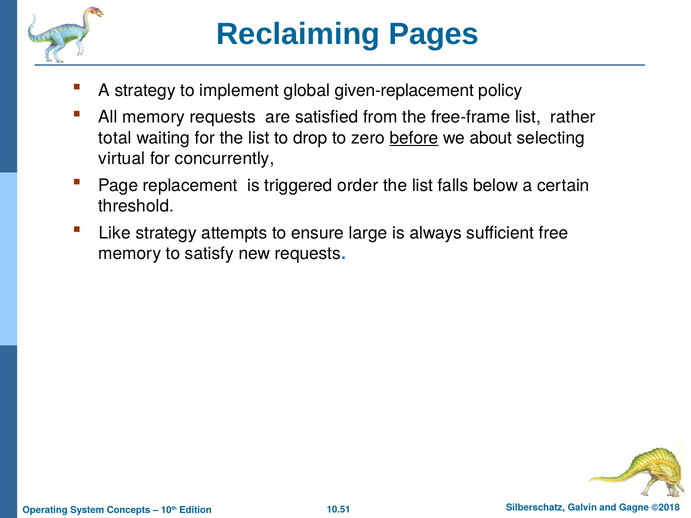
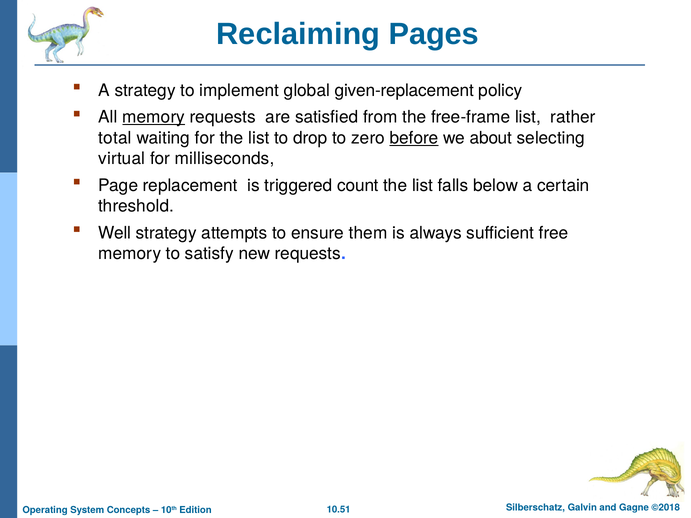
memory underline: none -> present (154, 117)
concurrently: concurrently -> milliseconds (225, 159)
order: order -> count (358, 186)
Like: Like -> Well (115, 233)
large: large -> them (368, 233)
